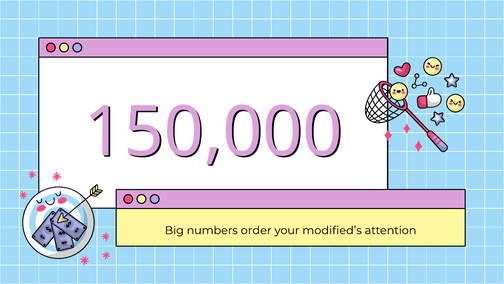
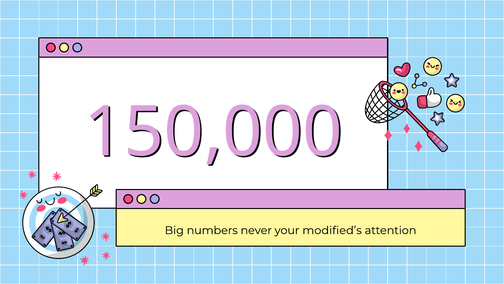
order: order -> never (256, 230)
